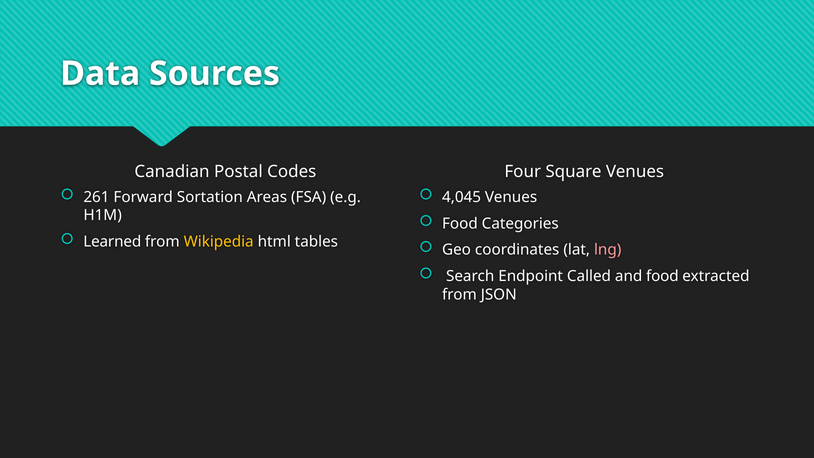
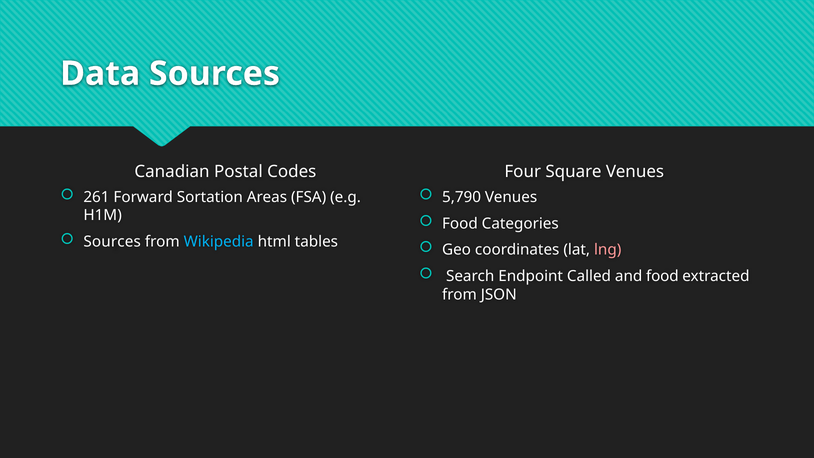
4,045: 4,045 -> 5,790 (462, 197)
Learned: Learned -> Sources (112, 242)
Wikipedia colour: yellow -> light blue (219, 242)
